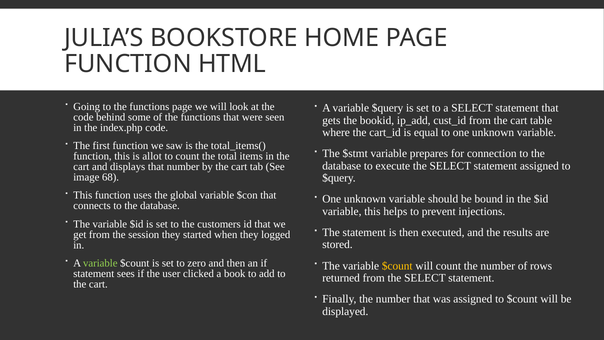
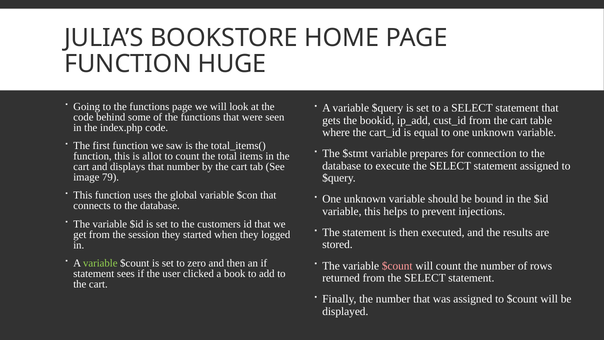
HTML: HTML -> HUGE (232, 64)
68: 68 -> 79 (111, 177)
$count colour: yellow -> pink (397, 266)
